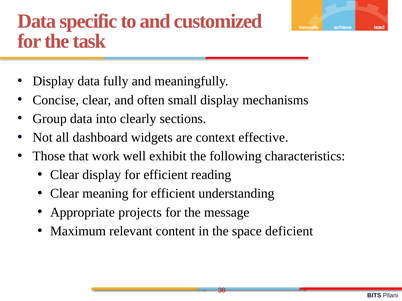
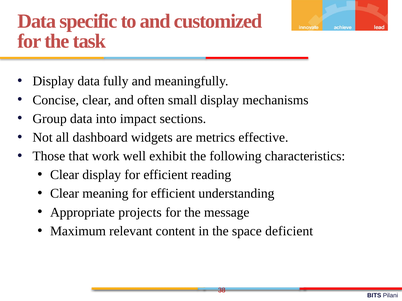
clearly: clearly -> impact (138, 119)
context: context -> metrics (215, 138)
